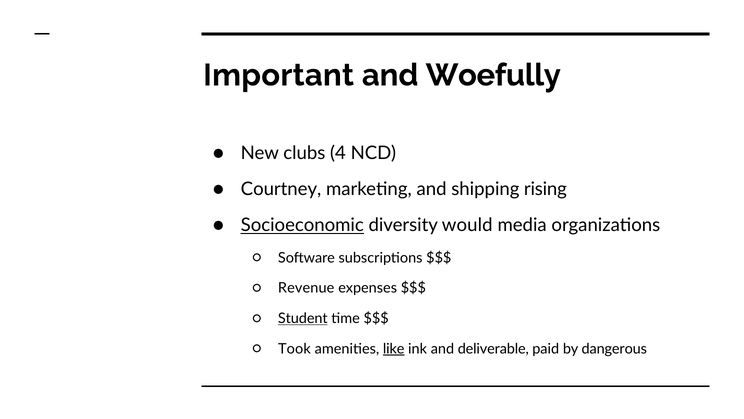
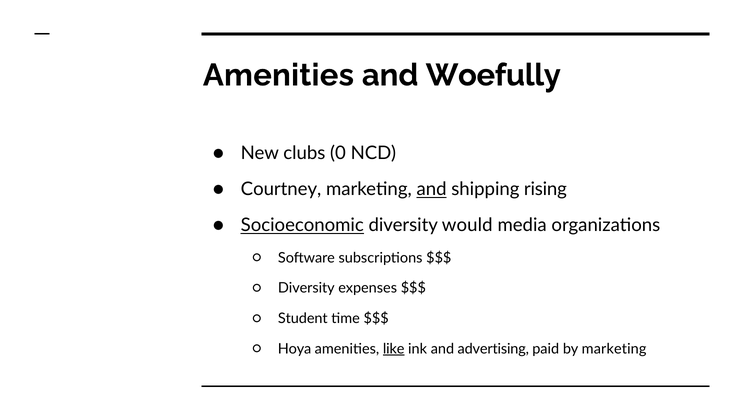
Important: Important -> Amenities (278, 75)
4: 4 -> 0 (338, 153)
and underline: none -> present (432, 189)
Revenue: Revenue -> Diversity (306, 288)
Student underline: present -> none (303, 318)
Took: Took -> Hoya (295, 348)
deliverable: deliverable -> advertising (493, 348)
by dangerous: dangerous -> marketing (614, 348)
